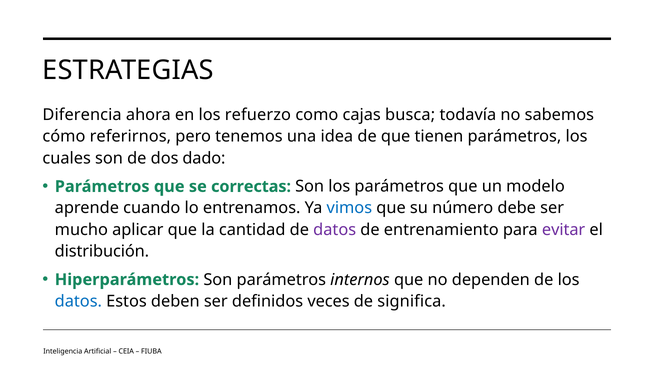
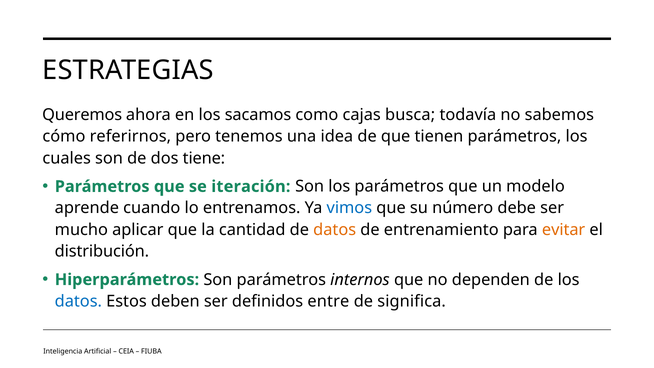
Diferencia: Diferencia -> Queremos (82, 115)
refuerzo: refuerzo -> sacamos (258, 115)
dado: dado -> tiene (204, 158)
correctas: correctas -> iteración (251, 186)
datos colour: purple -> orange (335, 230)
evitar colour: purple -> orange (564, 230)
veces: veces -> entre (328, 301)
